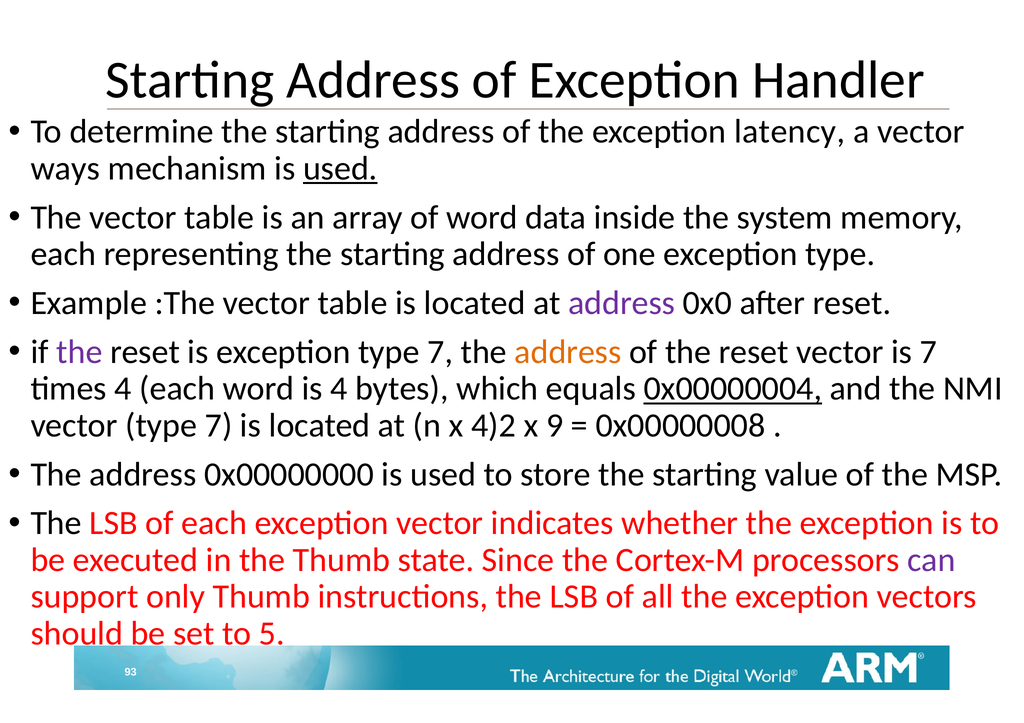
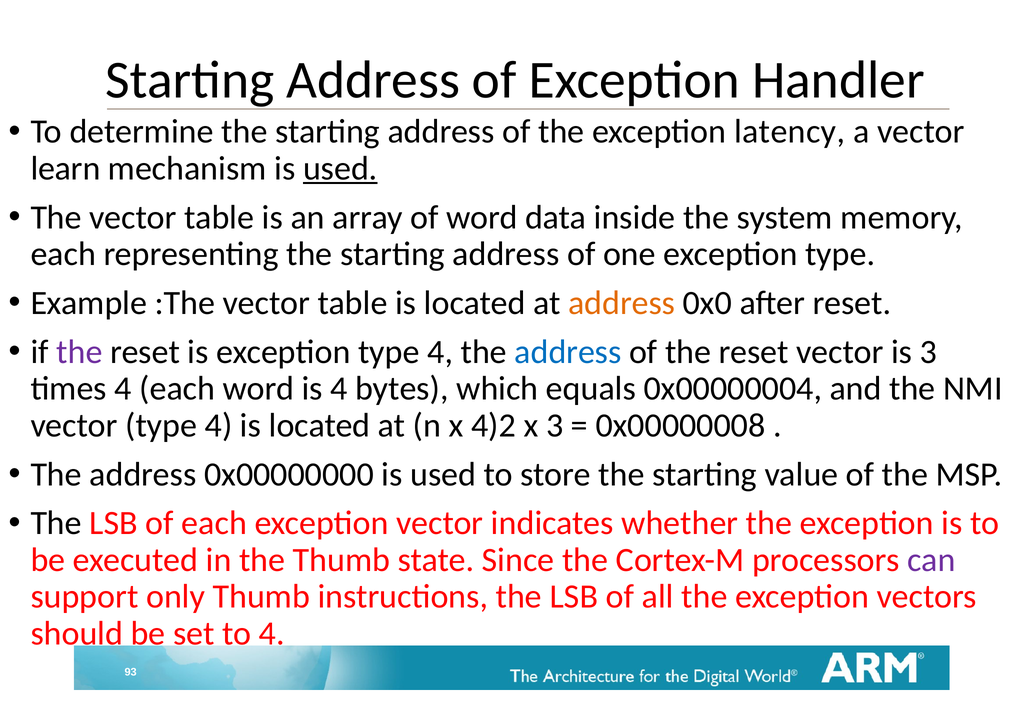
ways: ways -> learn (65, 169)
address colour: purple -> orange (622, 303)
exception type 7: 7 -> 4 (440, 352)
address colour: orange -> blue (568, 352)
is 7: 7 -> 3 (928, 352)
0x00000004 underline: present -> none (733, 389)
vector type 7: 7 -> 4 (219, 426)
x 9: 9 -> 3 (555, 426)
to 5: 5 -> 4 (272, 634)
